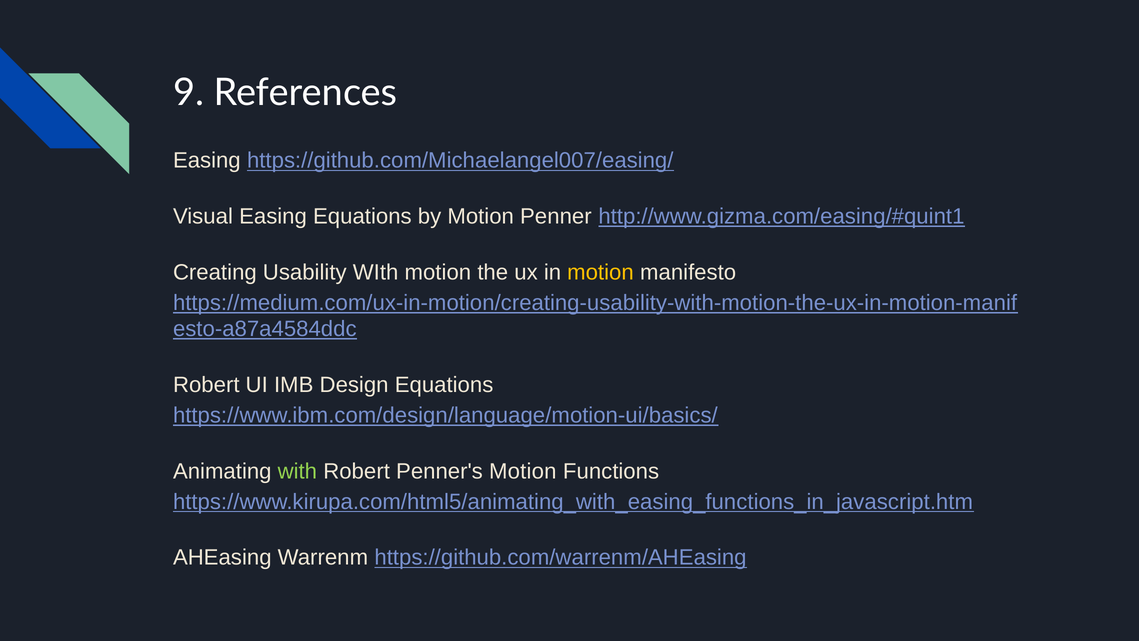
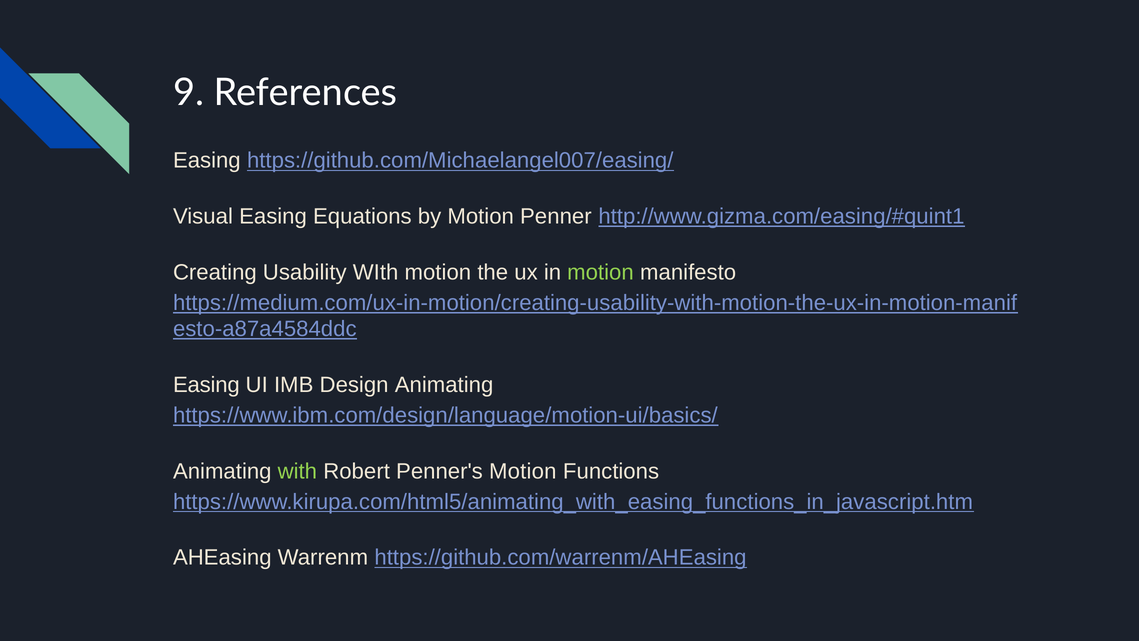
motion colour: yellow -> light green (600, 272)
Robert: Robert -> Easing (206, 385)
Design Equations: Equations -> Animating (444, 385)
